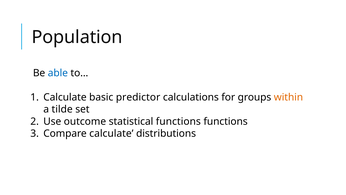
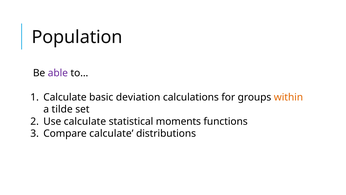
able colour: blue -> purple (58, 73)
predictor: predictor -> deviation (138, 97)
Use outcome: outcome -> calculate (85, 121)
statistical functions: functions -> moments (178, 121)
